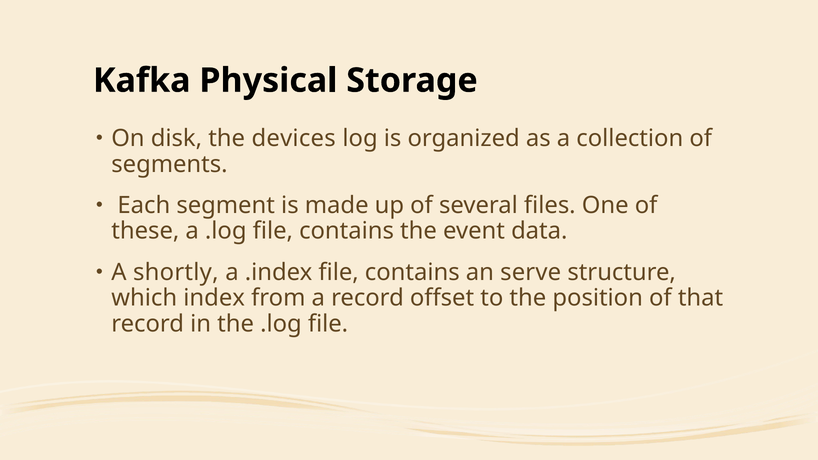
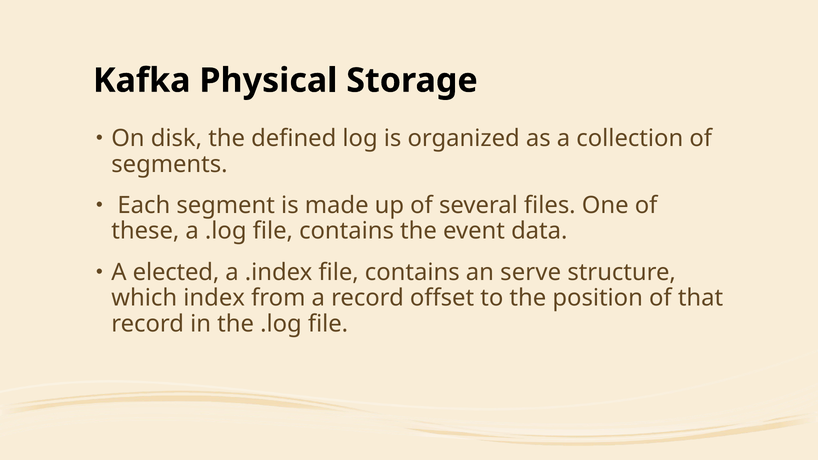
devices: devices -> defined (294, 139)
shortly: shortly -> elected (176, 272)
